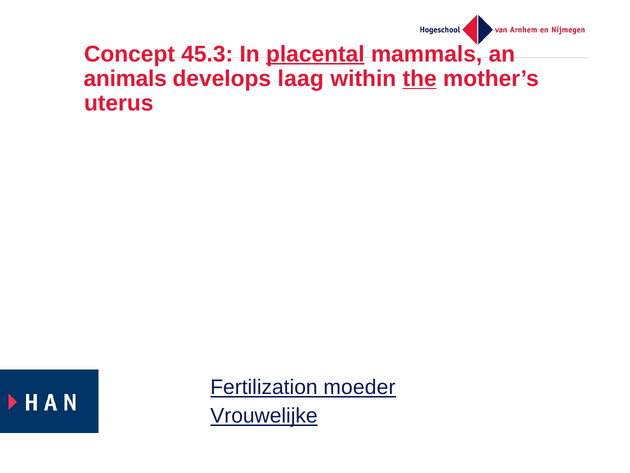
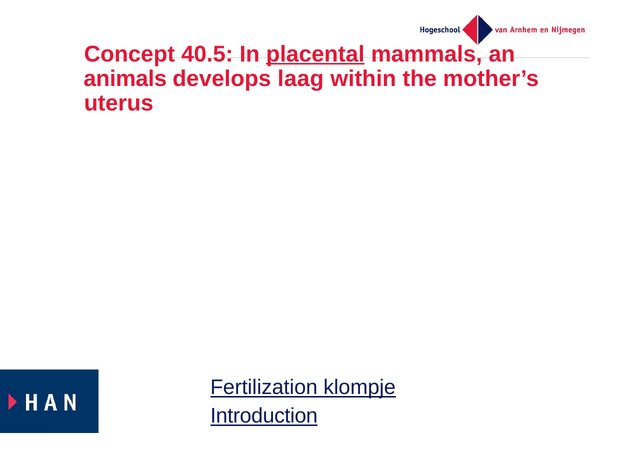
45.3: 45.3 -> 40.5 (207, 54)
the underline: present -> none (420, 79)
moeder: moeder -> klompje (360, 387)
Vrouwelijke: Vrouwelijke -> Introduction (264, 416)
